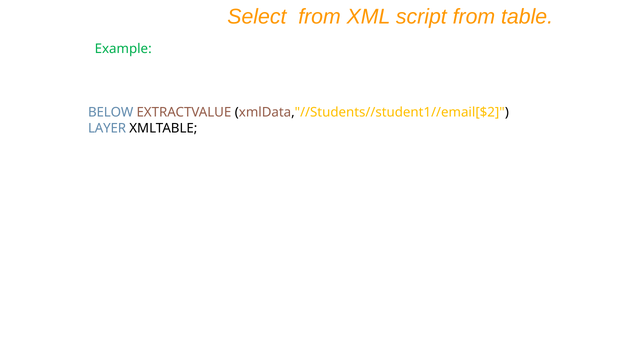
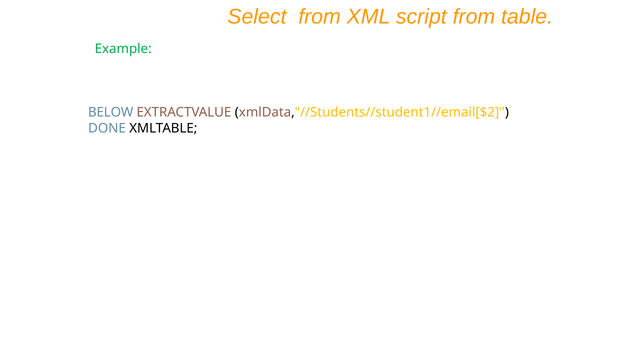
LAYER: LAYER -> DONE (107, 128)
